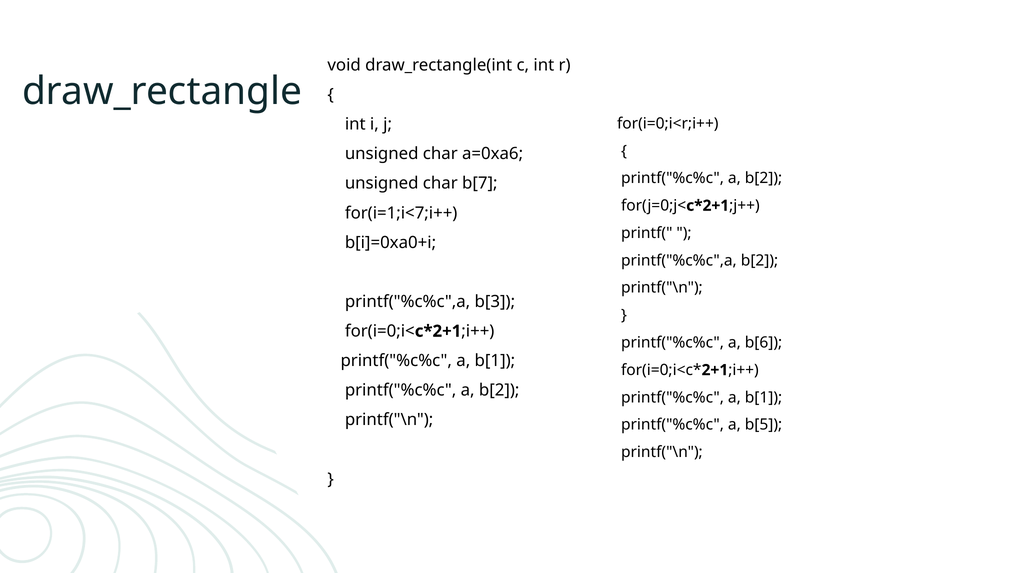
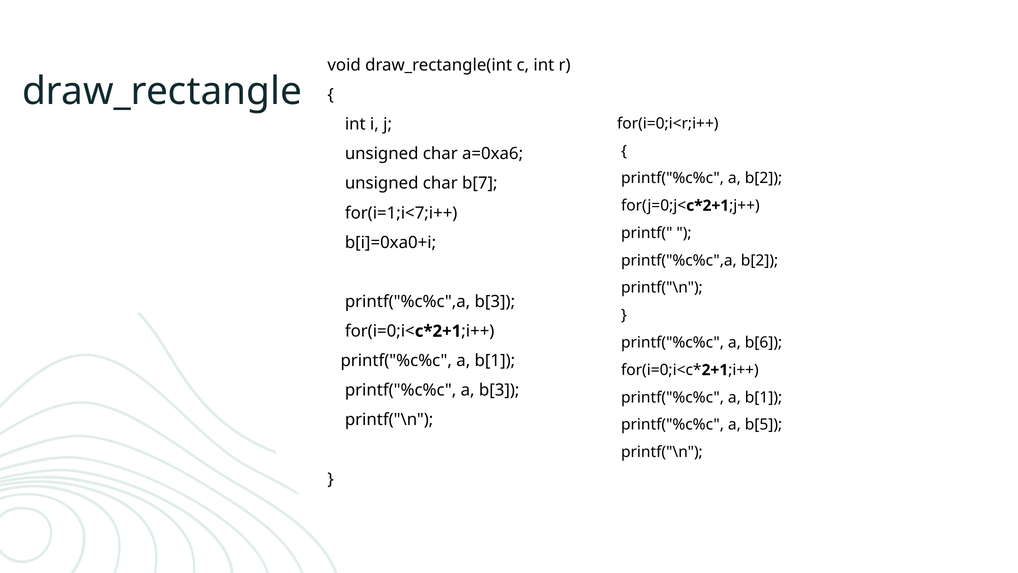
b[2: b[2 -> b[3 (499, 390)
